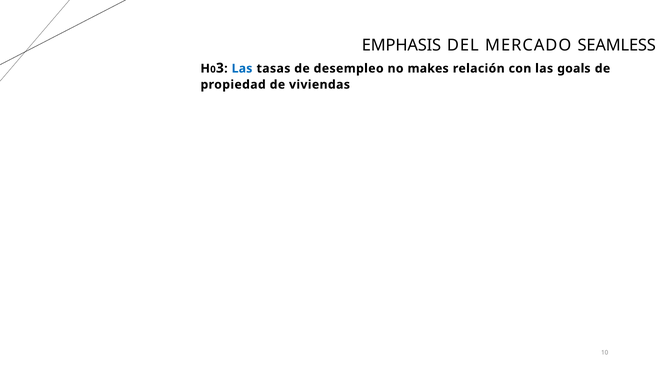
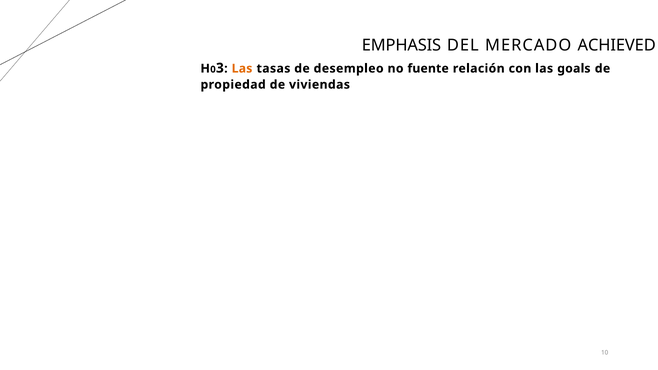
SEAMLESS: SEAMLESS -> ACHIEVED (617, 45)
Las colour: blue -> orange (242, 69)
makes: makes -> fuente (428, 69)
